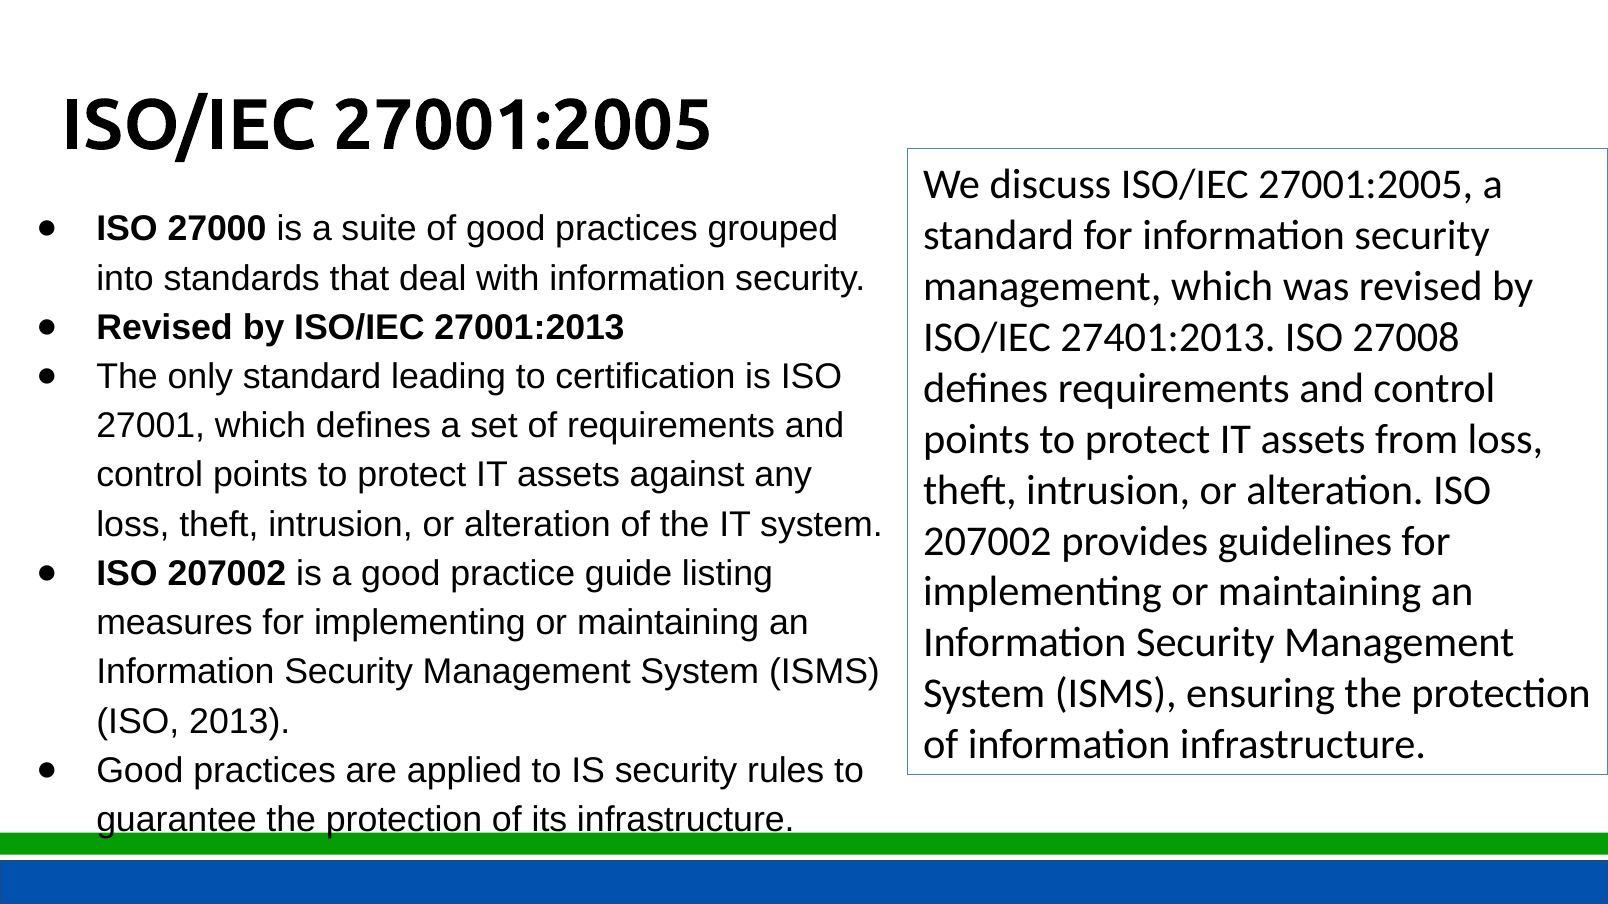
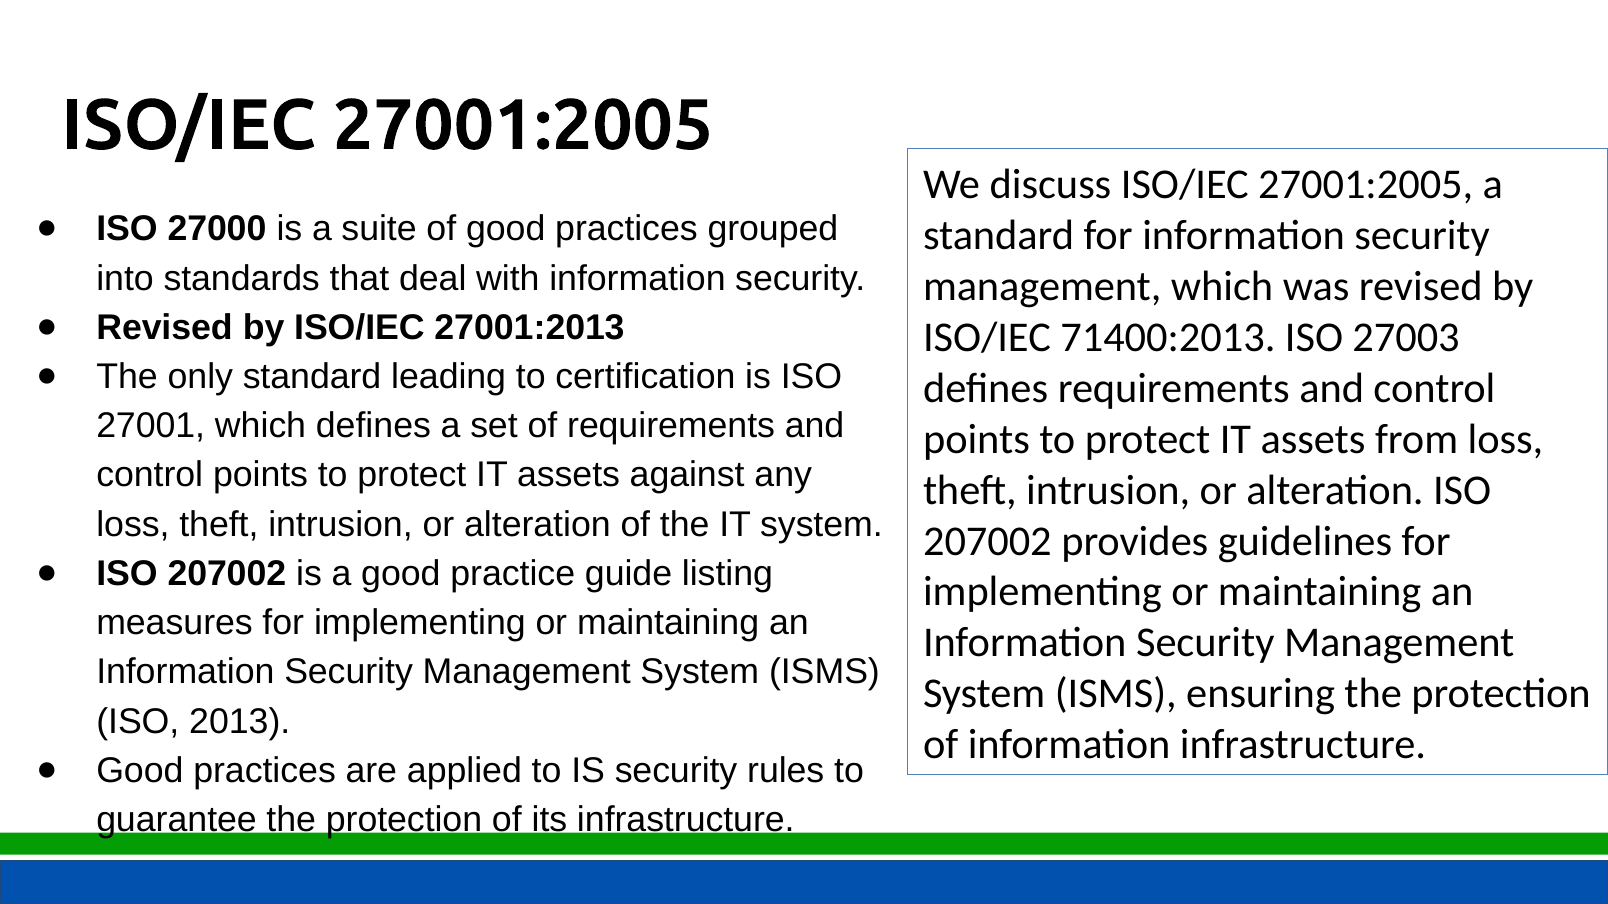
27401:2013: 27401:2013 -> 71400:2013 (1168, 338)
27008: 27008 -> 27003 (1406, 338)
